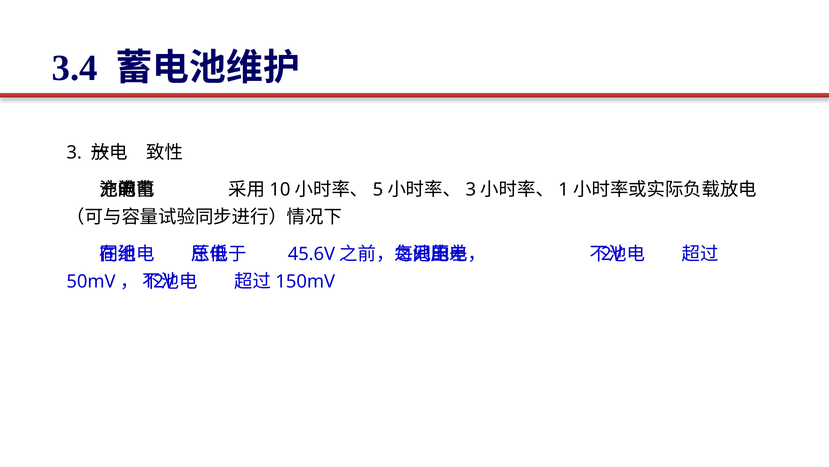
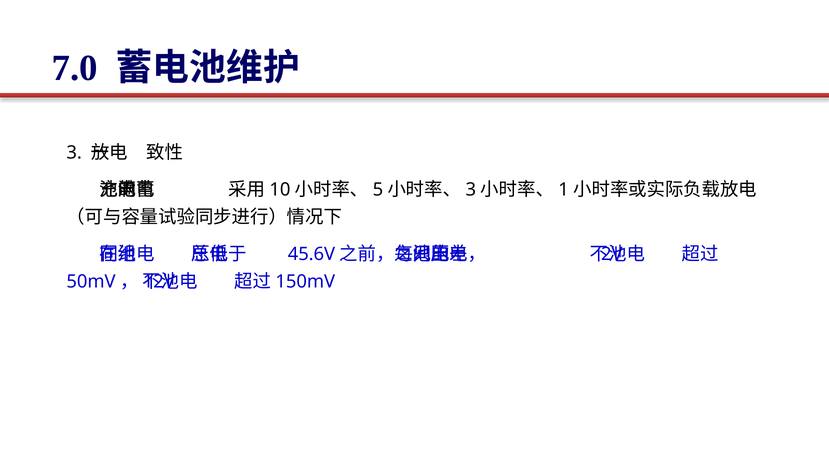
3.4: 3.4 -> 7.0 (75, 68)
